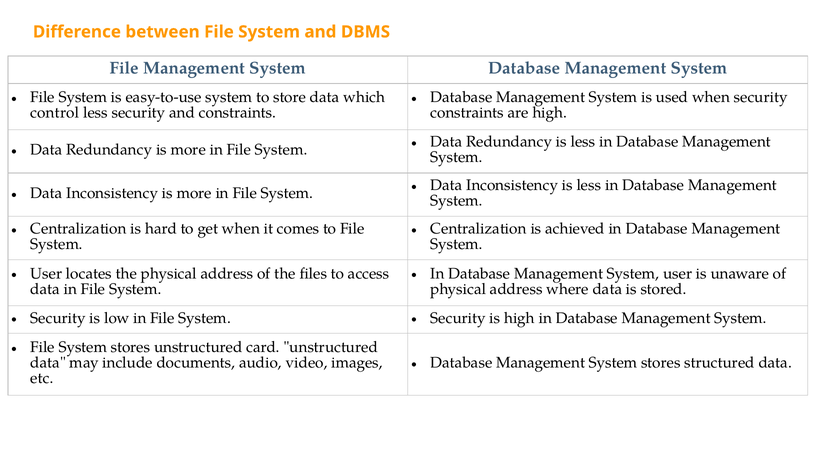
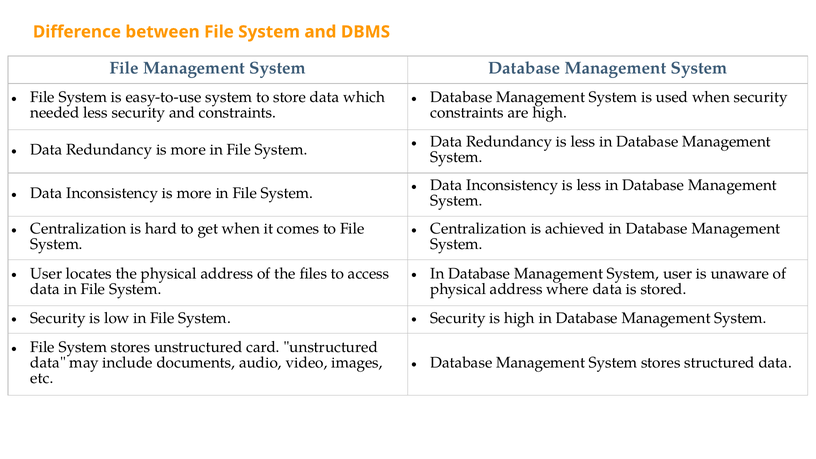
control: control -> needed (55, 113)
